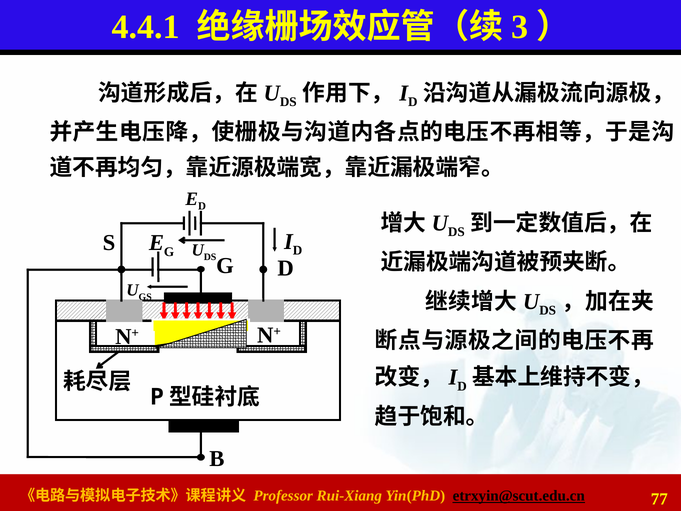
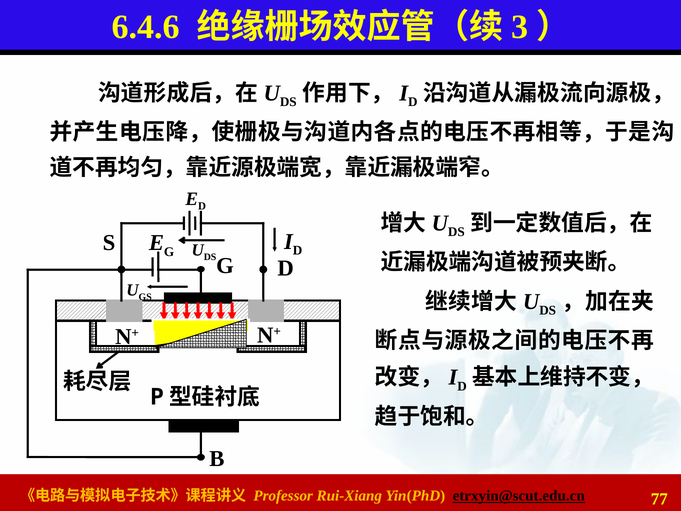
4.4.1: 4.4.1 -> 6.4.6 (146, 27)
